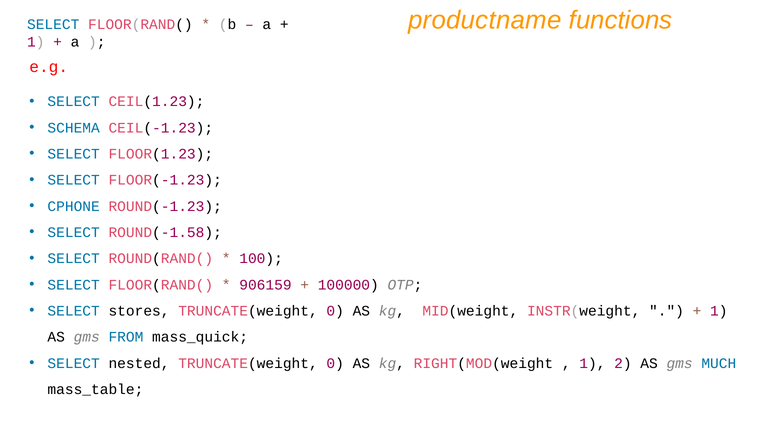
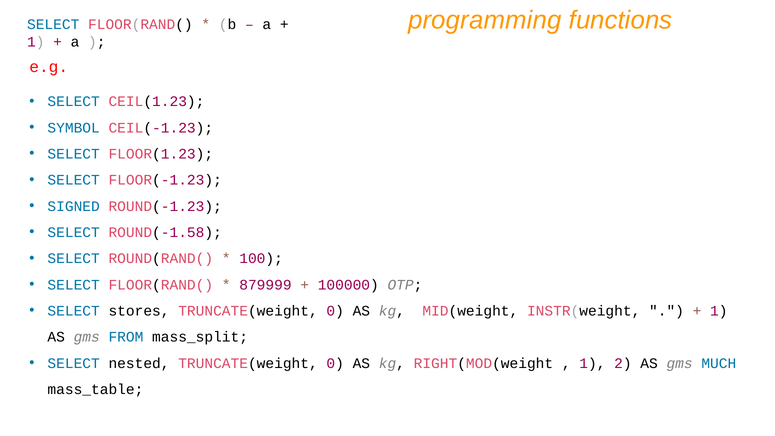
productname: productname -> programming (485, 20)
SCHEMA: SCHEMA -> SYMBOL (74, 128)
CPHONE: CPHONE -> SIGNED (74, 206)
906159: 906159 -> 879999 (265, 285)
mass_quick: mass_quick -> mass_split (200, 337)
